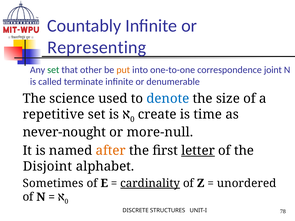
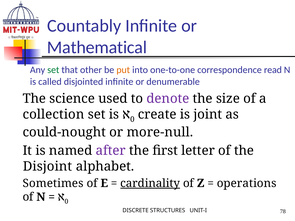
Representing: Representing -> Mathematical (97, 47)
joint: joint -> read (273, 70)
terminate: terminate -> disjointed (83, 82)
denote colour: blue -> purple (168, 99)
repetitive: repetitive -> collection (54, 114)
time: time -> joint (208, 114)
never-nought: never-nought -> could-nought (64, 132)
after colour: orange -> purple (111, 151)
letter underline: present -> none (198, 151)
unordered: unordered -> operations (247, 183)
